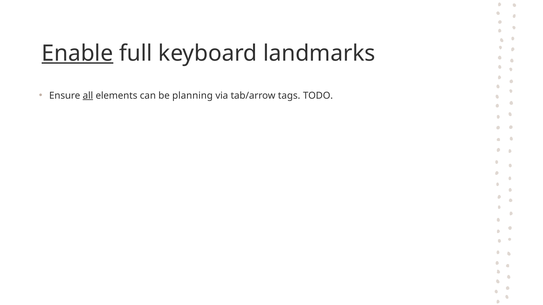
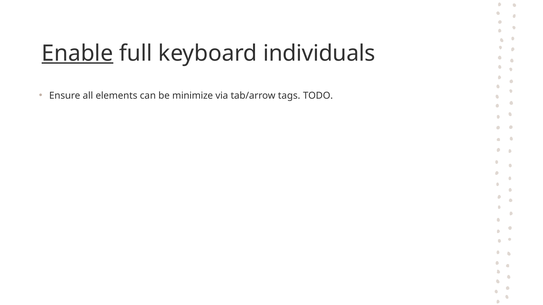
landmarks: landmarks -> individuals (319, 53)
all underline: present -> none (88, 96)
planning: planning -> minimize (193, 96)
